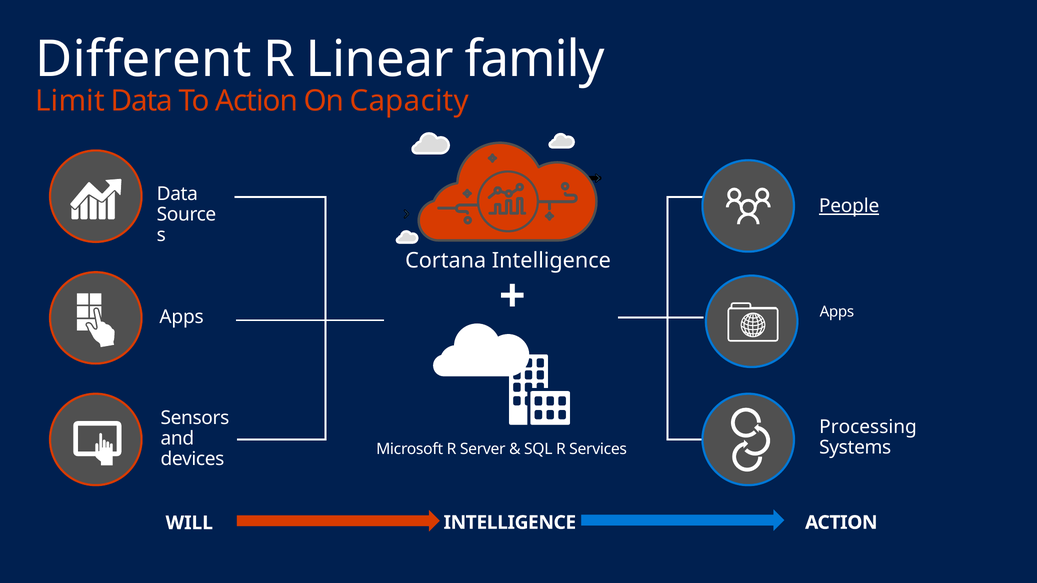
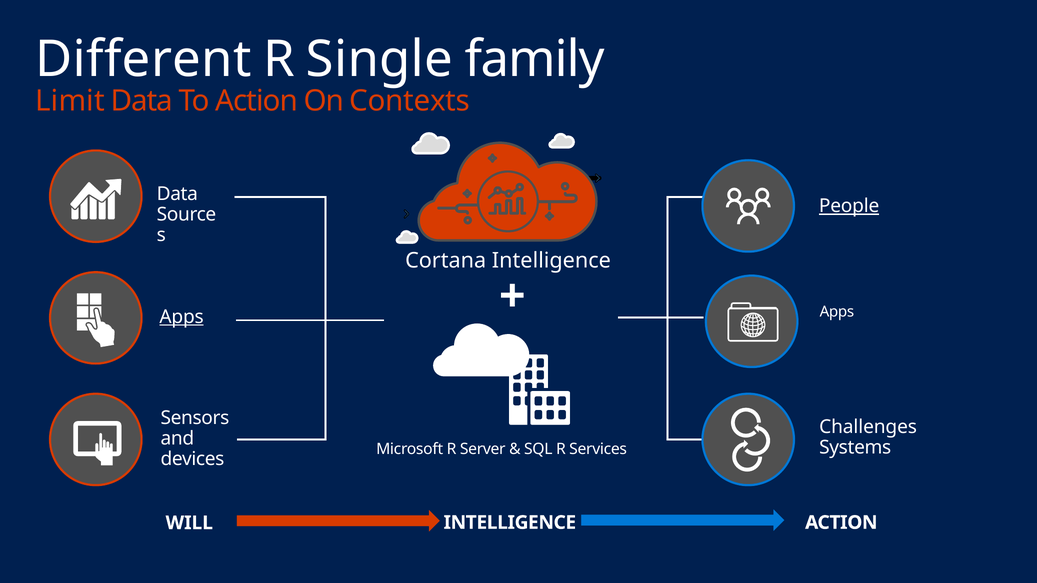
Linear: Linear -> Single (379, 60)
Capacity: Capacity -> Contexts (410, 101)
Apps underline: none -> present (182, 317)
Processing: Processing -> Challenges (868, 427)
